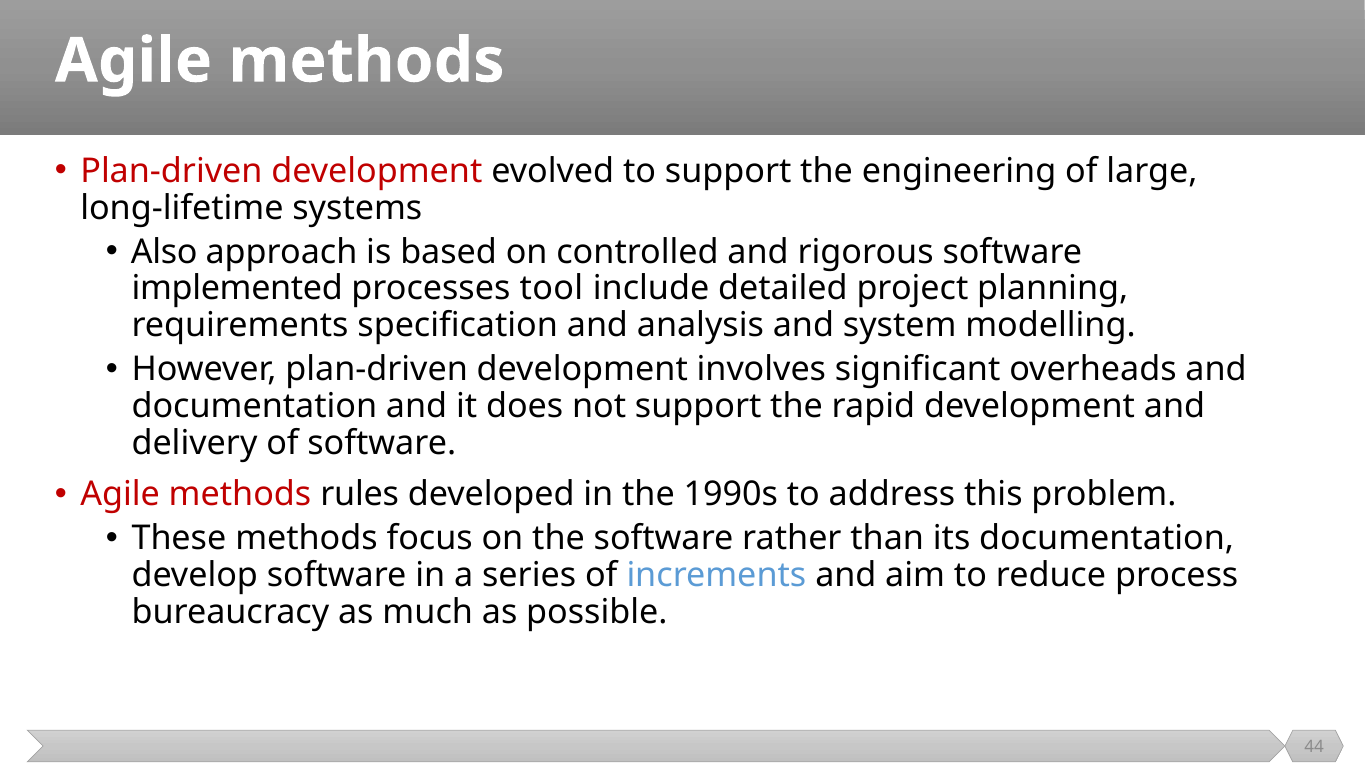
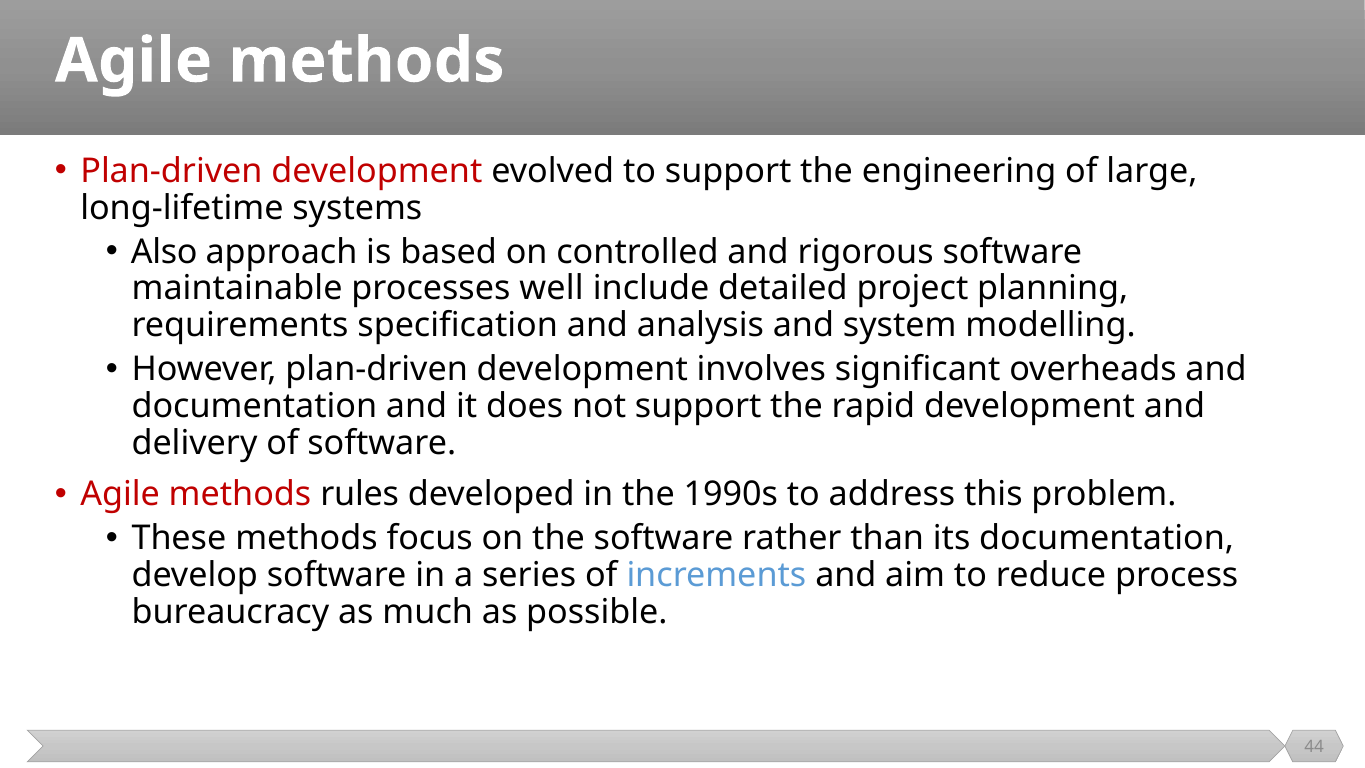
implemented: implemented -> maintainable (237, 289)
tool: tool -> well (552, 289)
